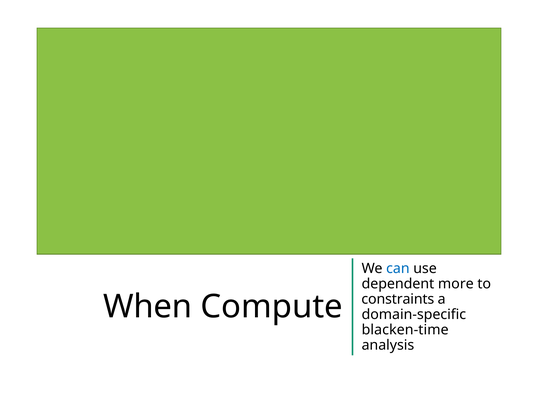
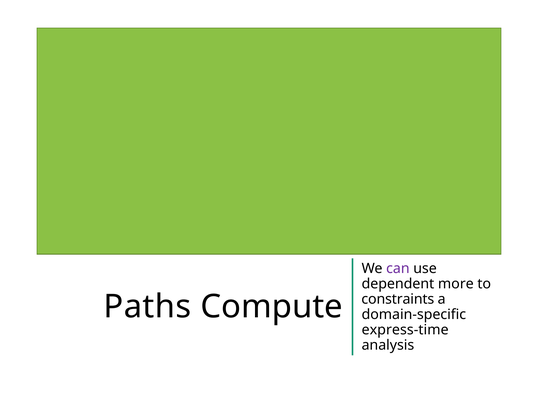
can colour: blue -> purple (398, 269)
When: When -> Paths (147, 307)
blacken-time: blacken-time -> express-time (405, 330)
